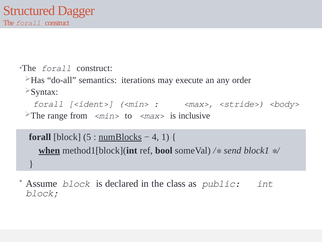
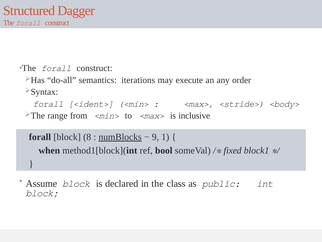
5: 5 -> 8 (87, 137)
4: 4 -> 9 (155, 137)
when underline: present -> none (49, 150)
send: send -> fixed (233, 150)
